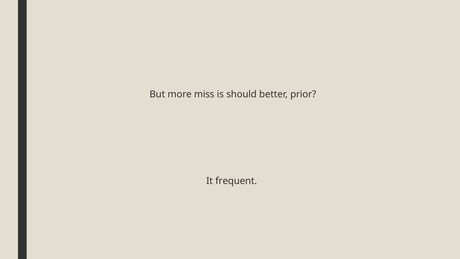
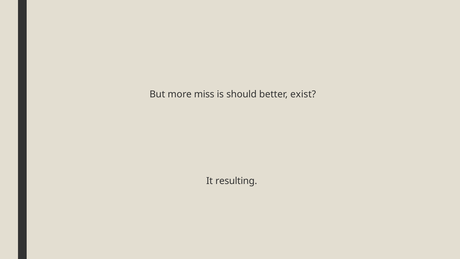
prior: prior -> exist (303, 94)
frequent: frequent -> resulting (236, 181)
